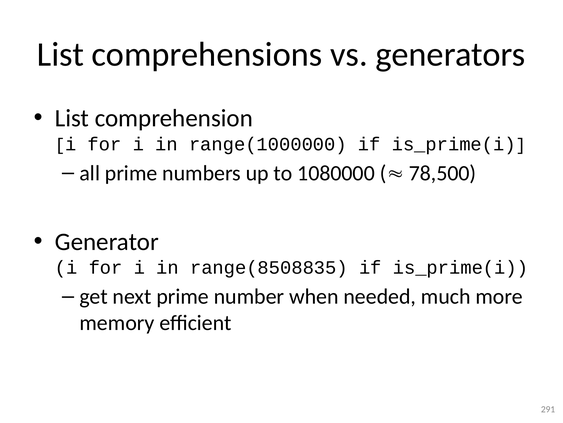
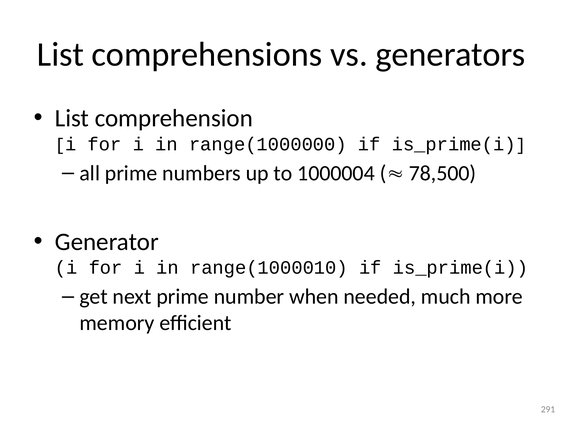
1080000: 1080000 -> 1000004 (336, 173)
range(8508835: range(8508835 -> range(1000010 (269, 267)
